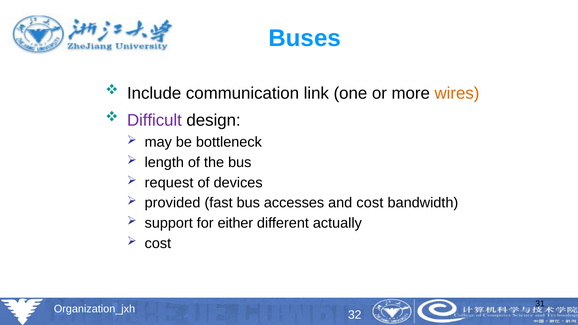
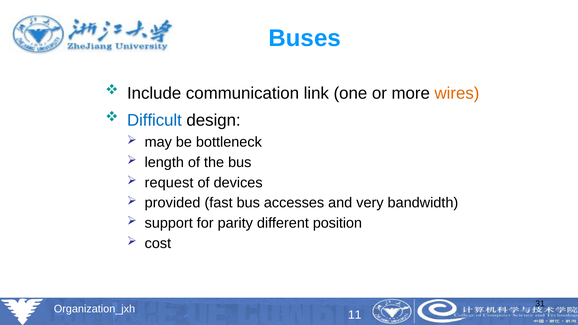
Difficult colour: purple -> blue (154, 120)
and cost: cost -> very (370, 203)
either: either -> parity (235, 223)
actually: actually -> position (337, 223)
32: 32 -> 11 (355, 315)
